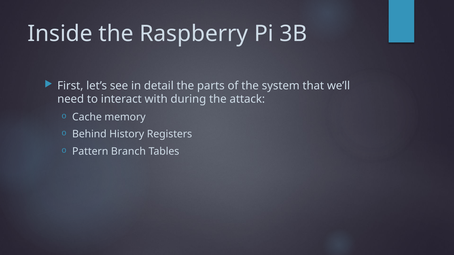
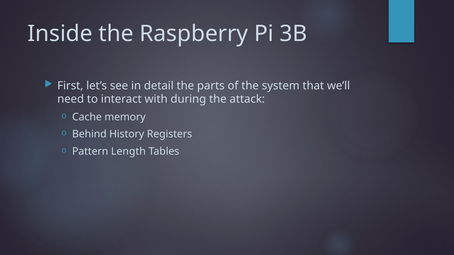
Branch: Branch -> Length (128, 151)
